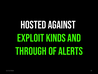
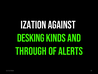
HOSTED: HOSTED -> IZATION (33, 25)
EXPLOIT: EXPLOIT -> DESKING (31, 38)
